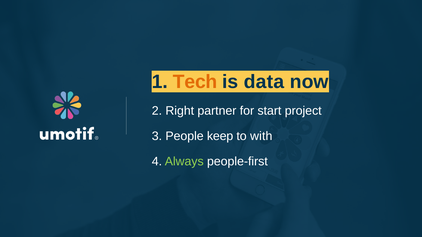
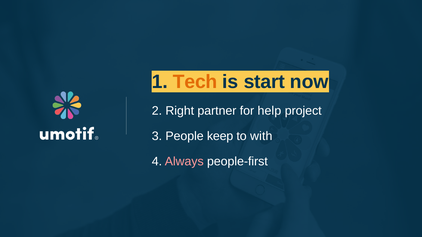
data: data -> start (264, 82)
start: start -> help (269, 111)
Always colour: light green -> pink (184, 162)
